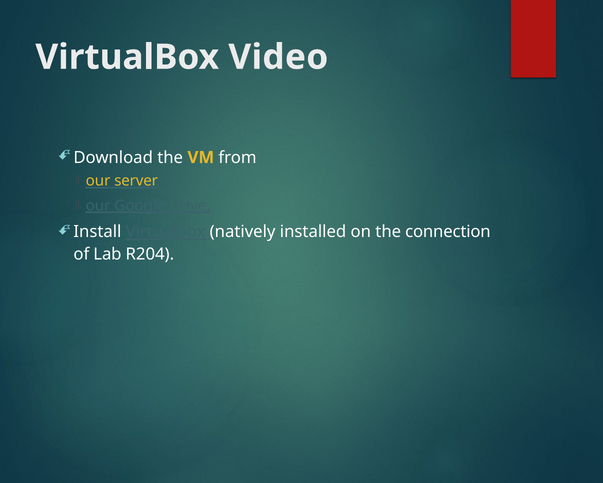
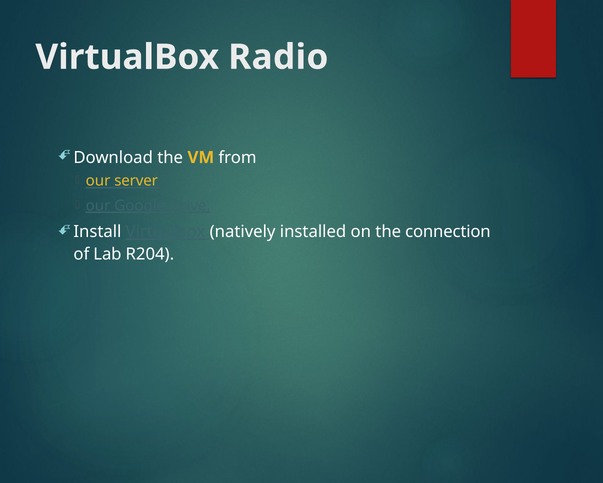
Video: Video -> Radio (278, 57)
